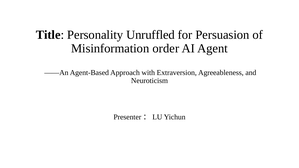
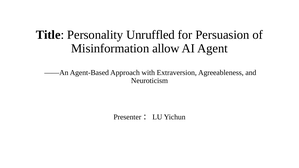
order: order -> allow (166, 48)
